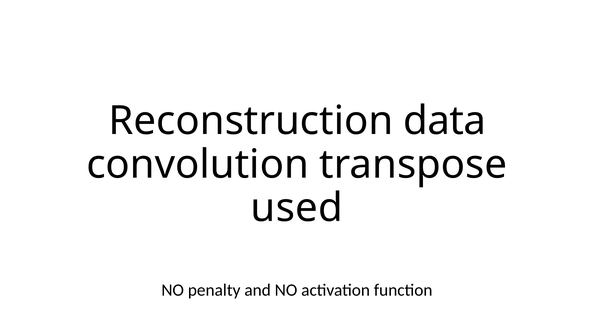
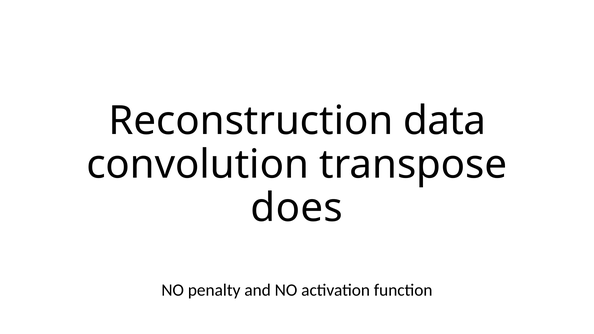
used: used -> does (297, 208)
